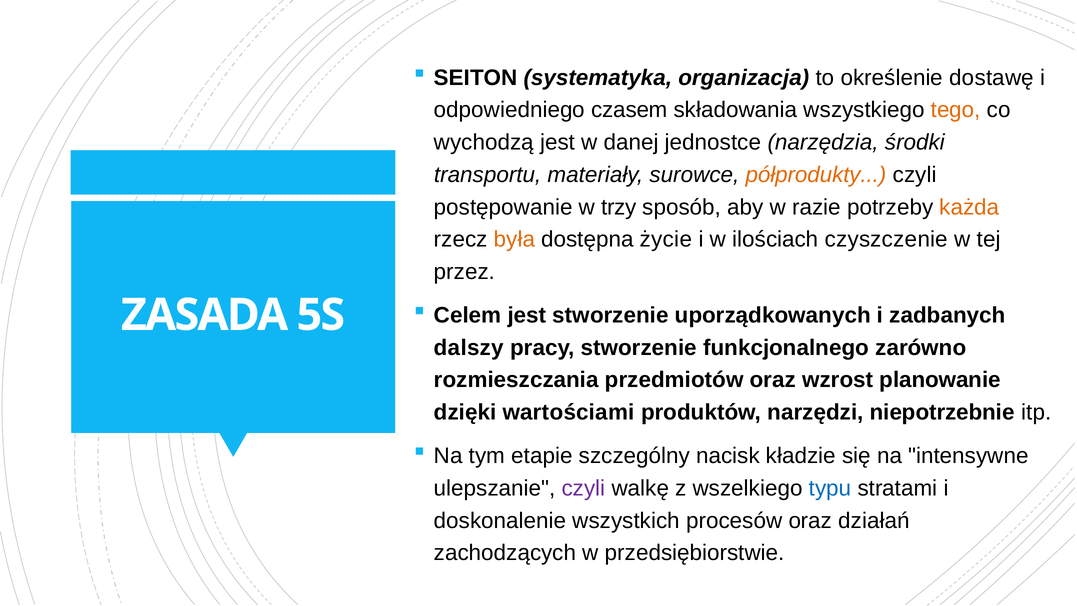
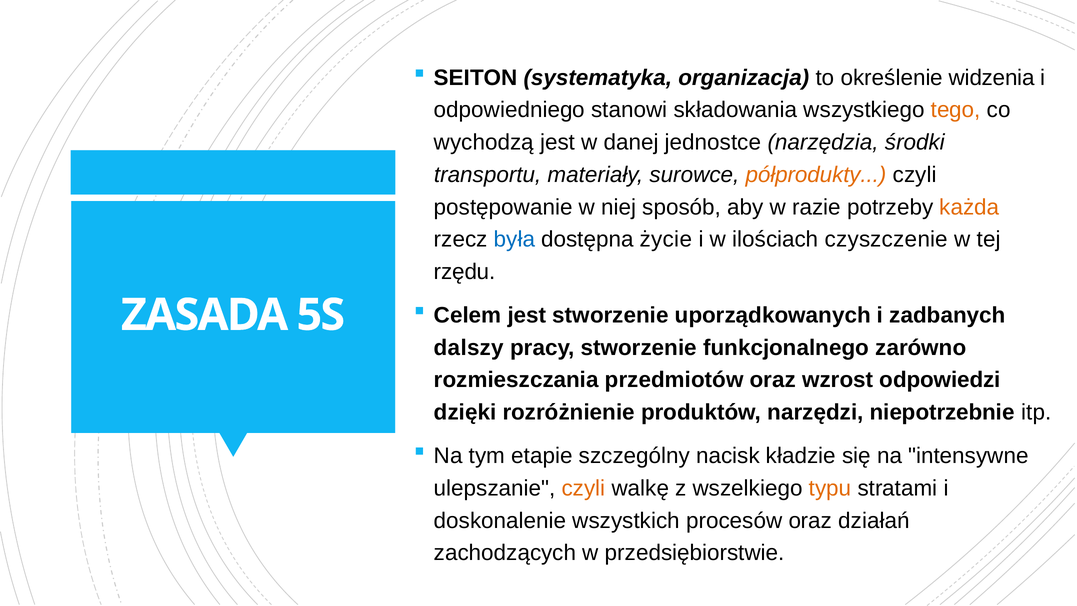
dostawę: dostawę -> widzenia (992, 78)
czasem: czasem -> stanowi (629, 110)
trzy: trzy -> niej (619, 207)
była colour: orange -> blue (514, 239)
przez: przez -> rzędu (465, 272)
planowanie: planowanie -> odpowiedzi (940, 380)
wartościami: wartościami -> rozróżnienie (569, 412)
czyli colour: purple -> orange (584, 488)
typu colour: blue -> orange (830, 488)
